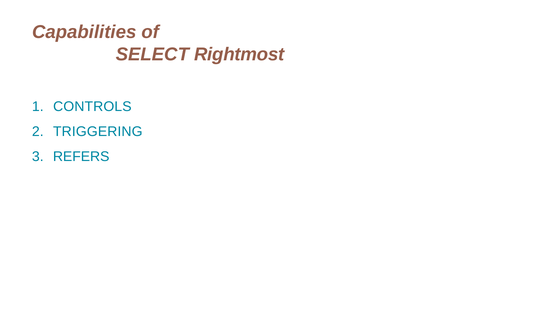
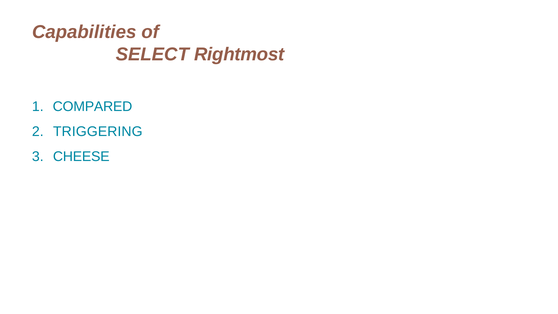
CONTROLS: CONTROLS -> COMPARED (93, 106)
REFERS: REFERS -> CHEESE (81, 157)
